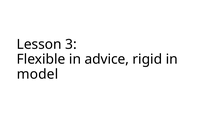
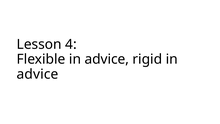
3: 3 -> 4 (71, 44)
model: model -> advice (37, 74)
